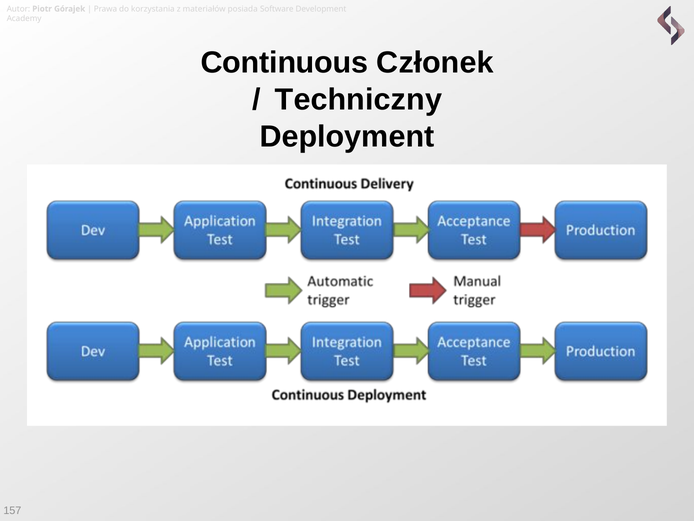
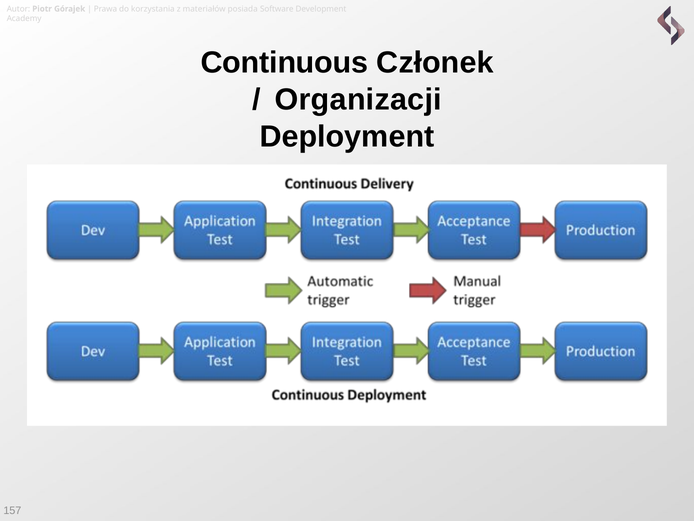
Techniczny: Techniczny -> Organizacji (358, 100)
